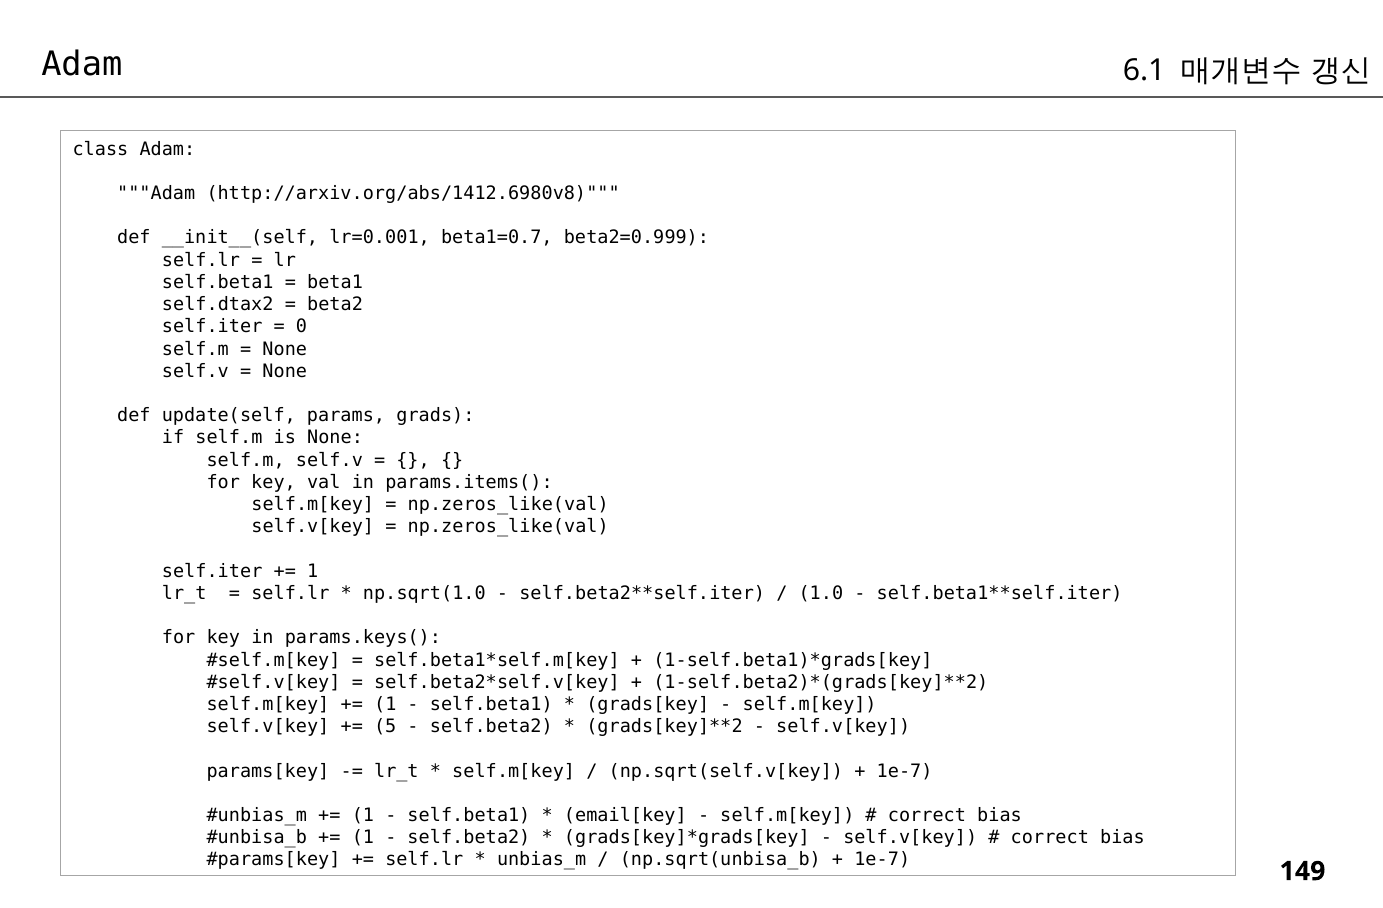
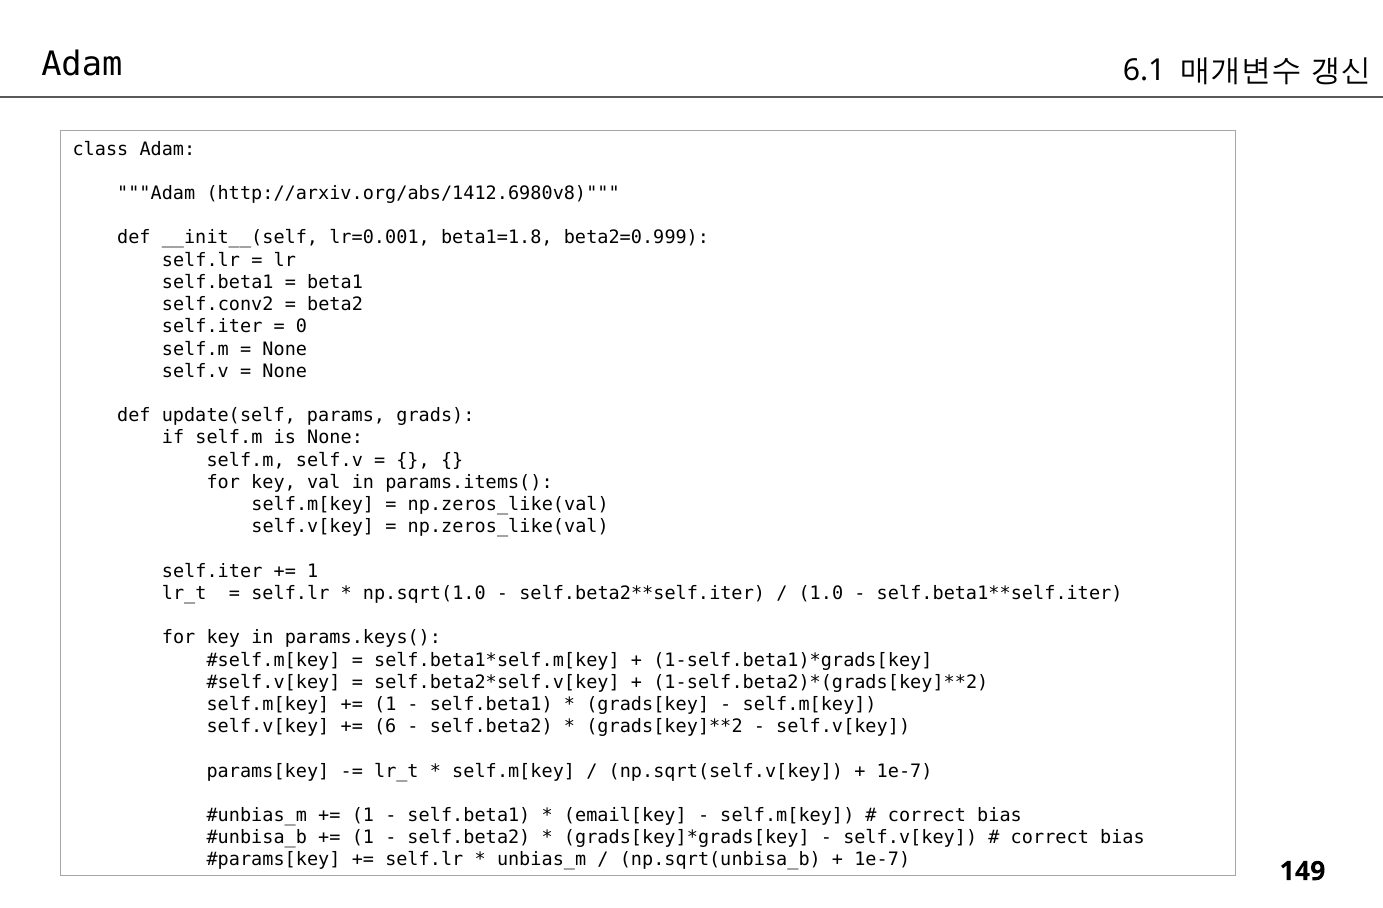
beta1=0.7: beta1=0.7 -> beta1=1.8 (497, 238)
self.dtax2: self.dtax2 -> self.conv2 (218, 305)
5: 5 -> 6 (385, 727)
